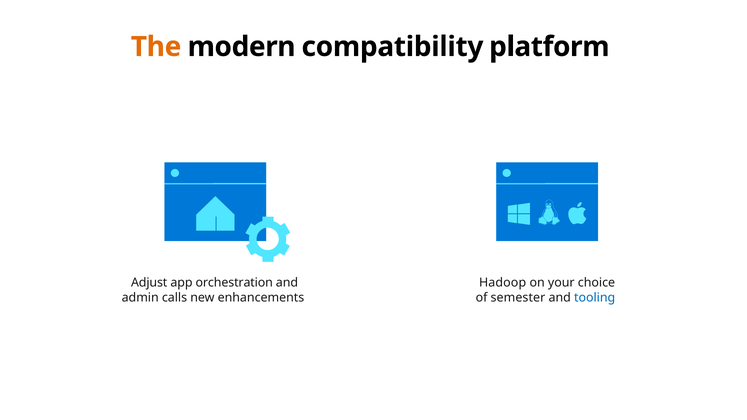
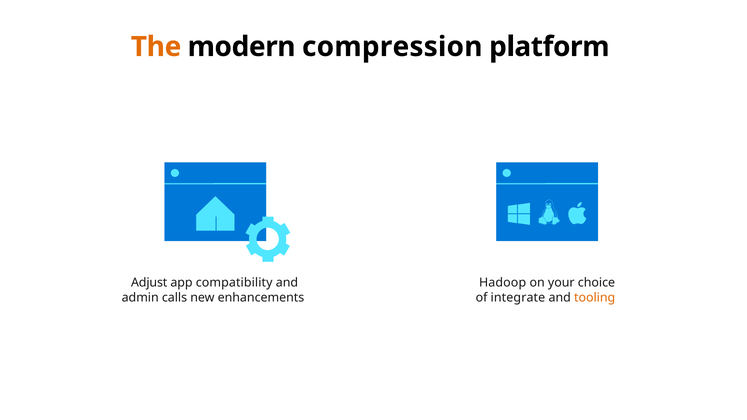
compatibility: compatibility -> compression (392, 47)
orchestration: orchestration -> compatibility (234, 283)
semester: semester -> integrate (518, 298)
tooling colour: blue -> orange (595, 298)
